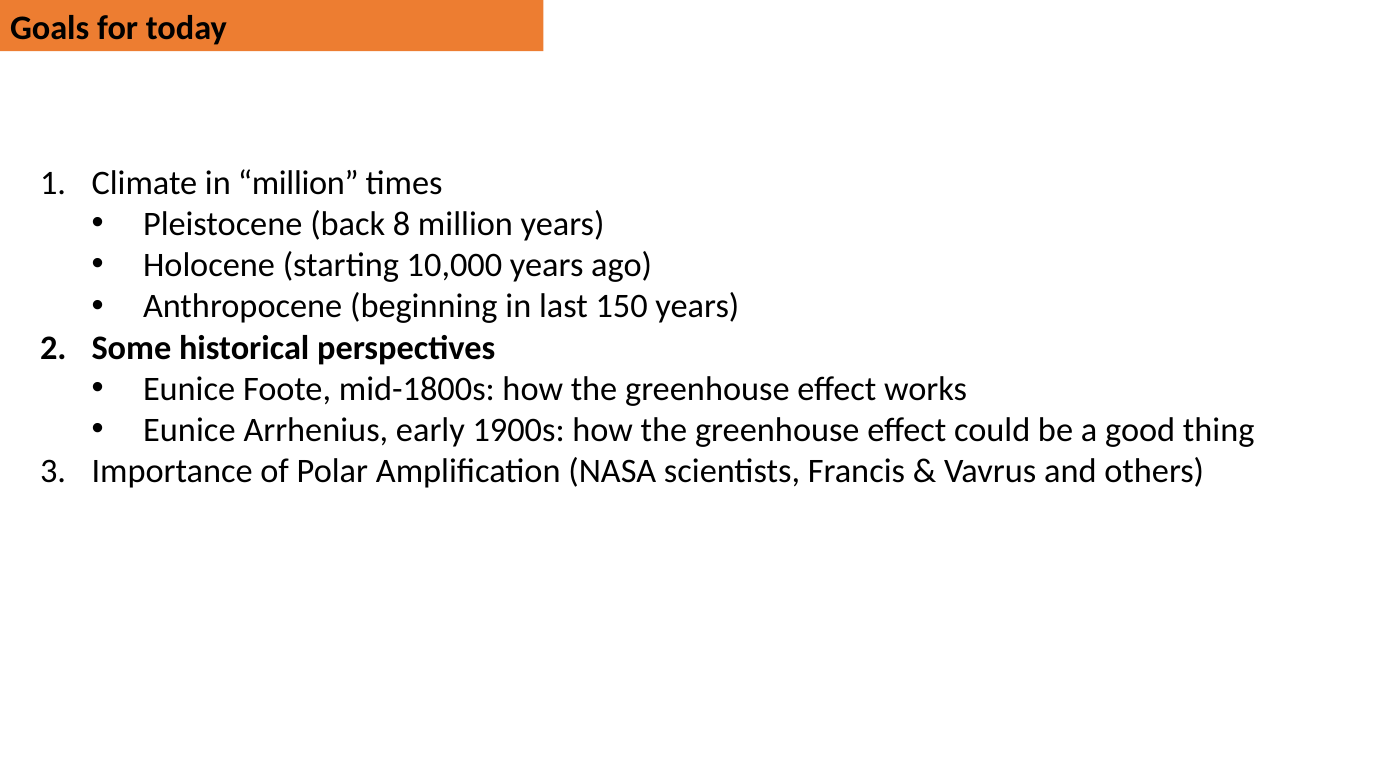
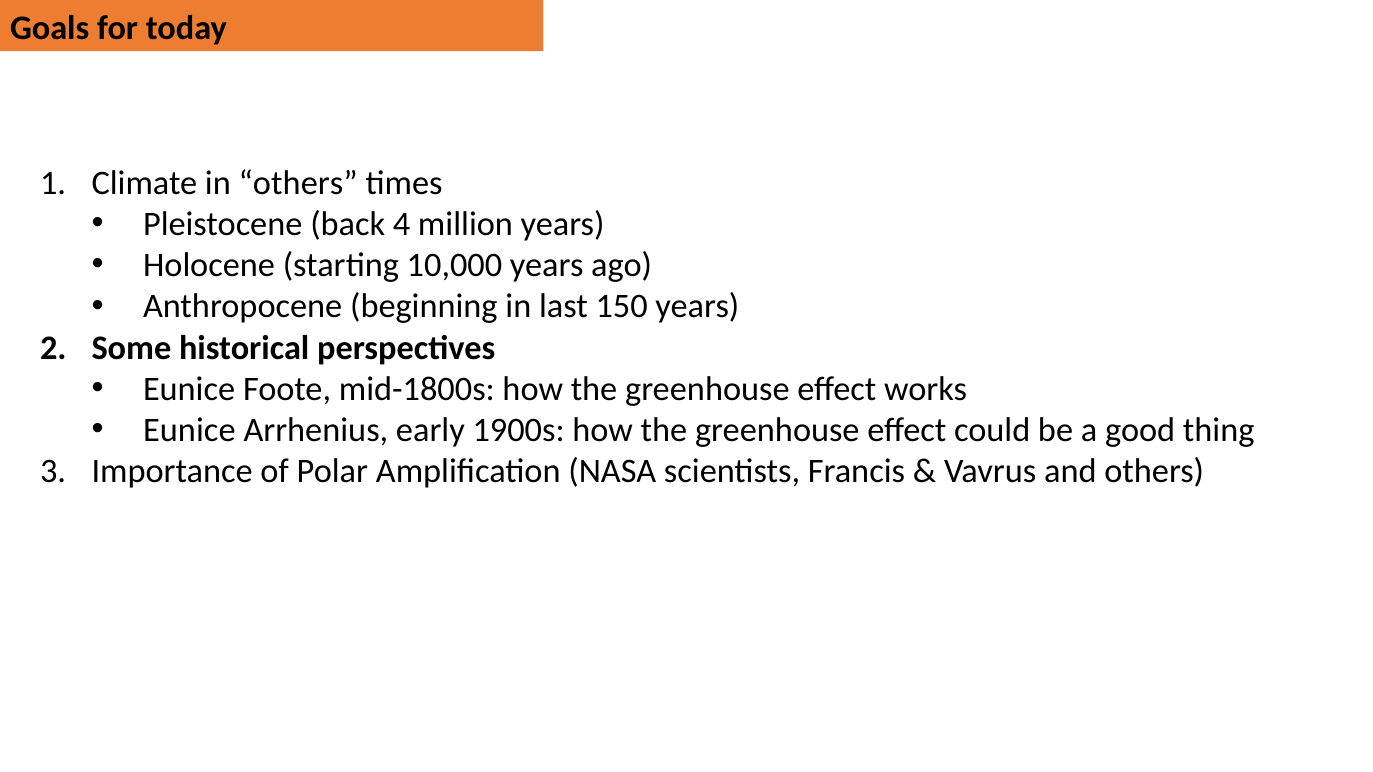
in million: million -> others (298, 183)
8: 8 -> 4 (402, 224)
